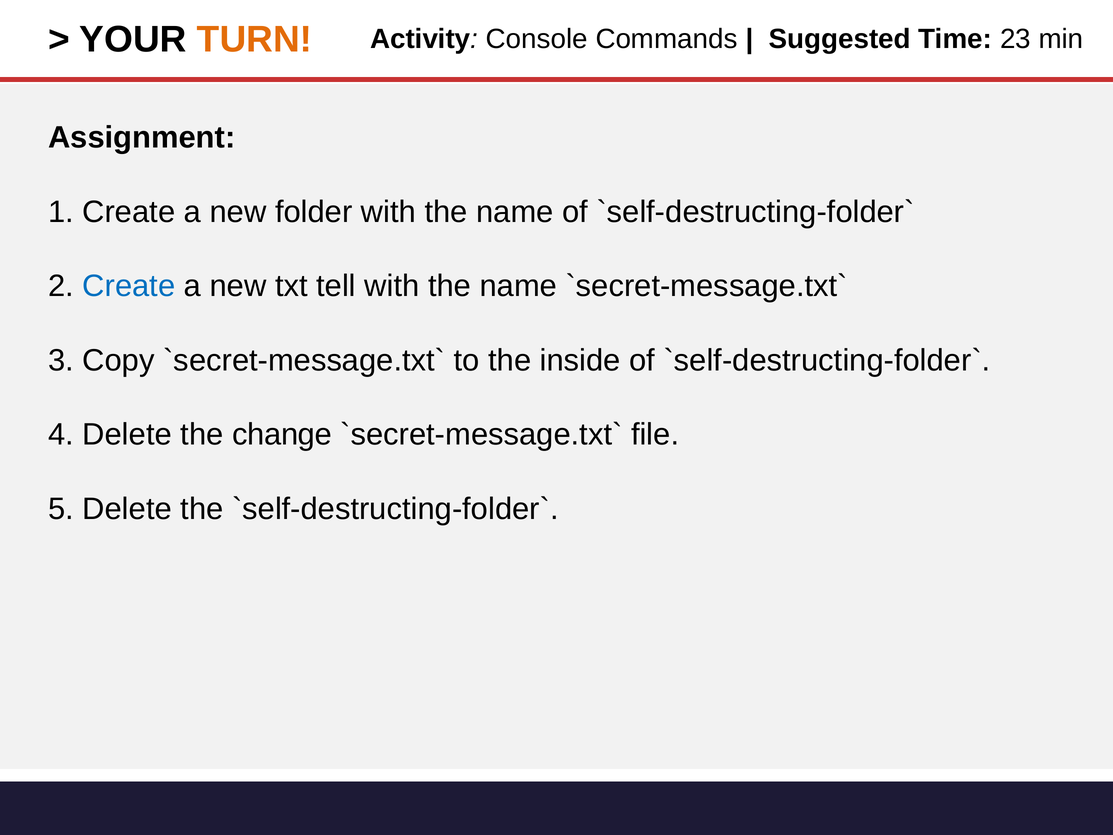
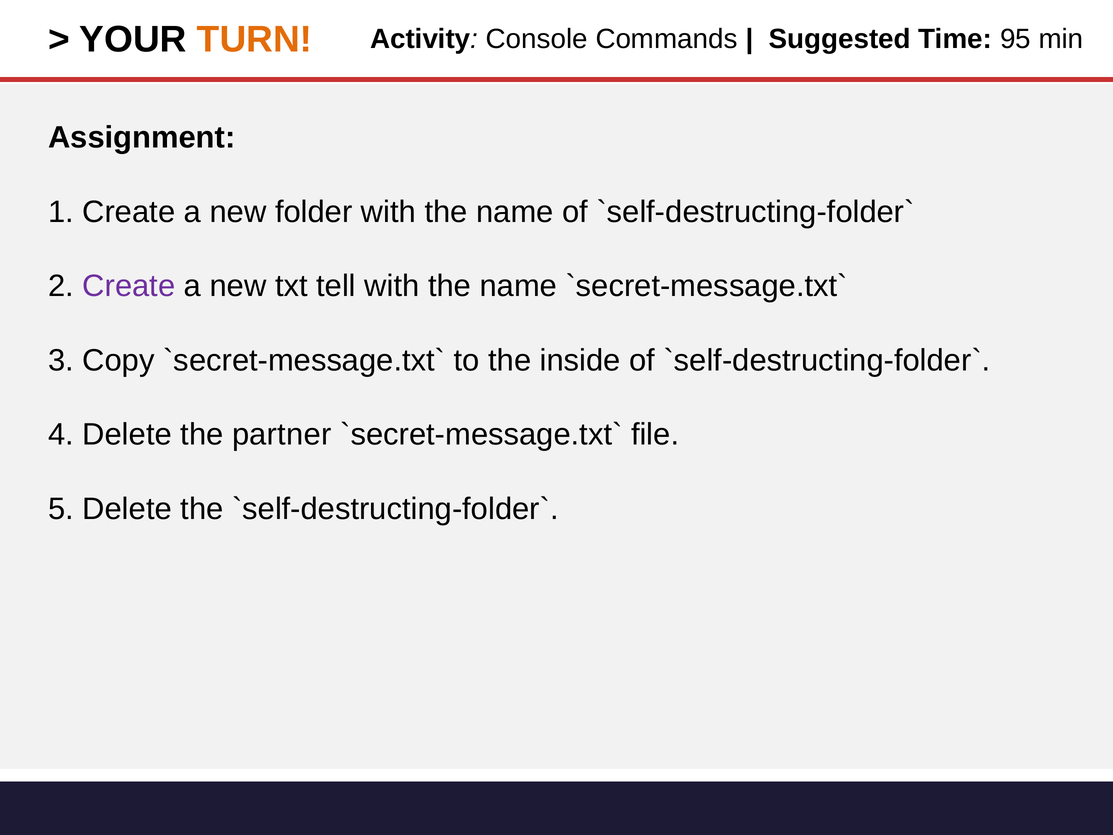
23: 23 -> 95 (1015, 39)
Create colour: blue -> purple (129, 286)
change: change -> partner (282, 434)
